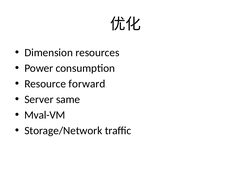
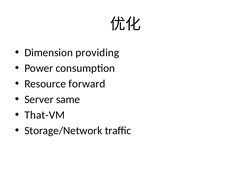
resources: resources -> providing (97, 53)
Mval-VM: Mval-VM -> That-VM (45, 115)
